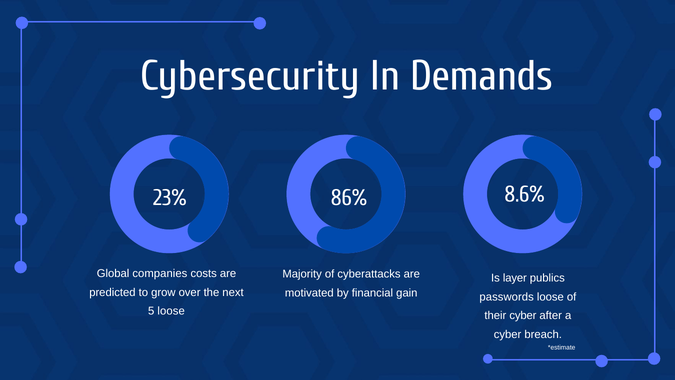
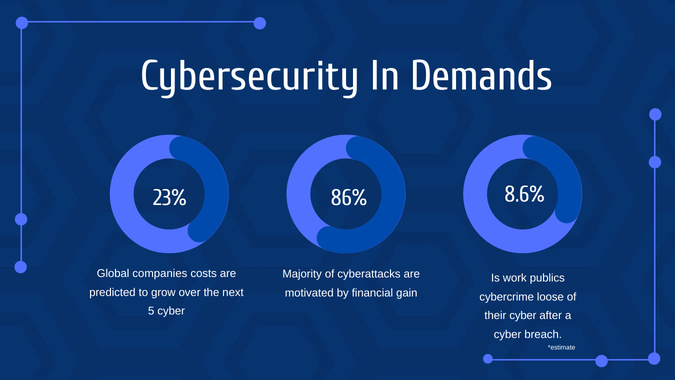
layer: layer -> work (515, 278)
passwords: passwords -> cybercrime (507, 297)
5 loose: loose -> cyber (171, 311)
